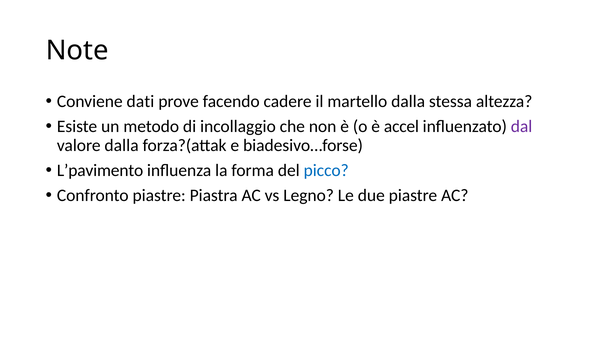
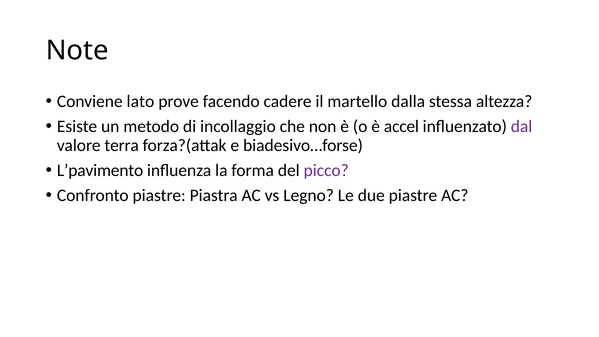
dati: dati -> lato (140, 101)
valore dalla: dalla -> terra (122, 145)
picco colour: blue -> purple (326, 170)
